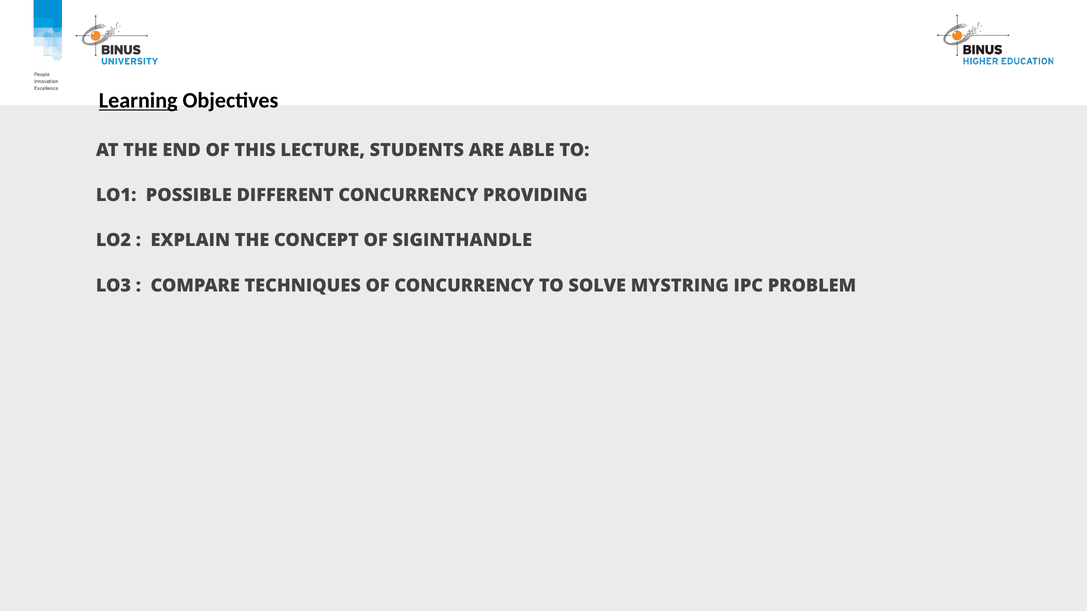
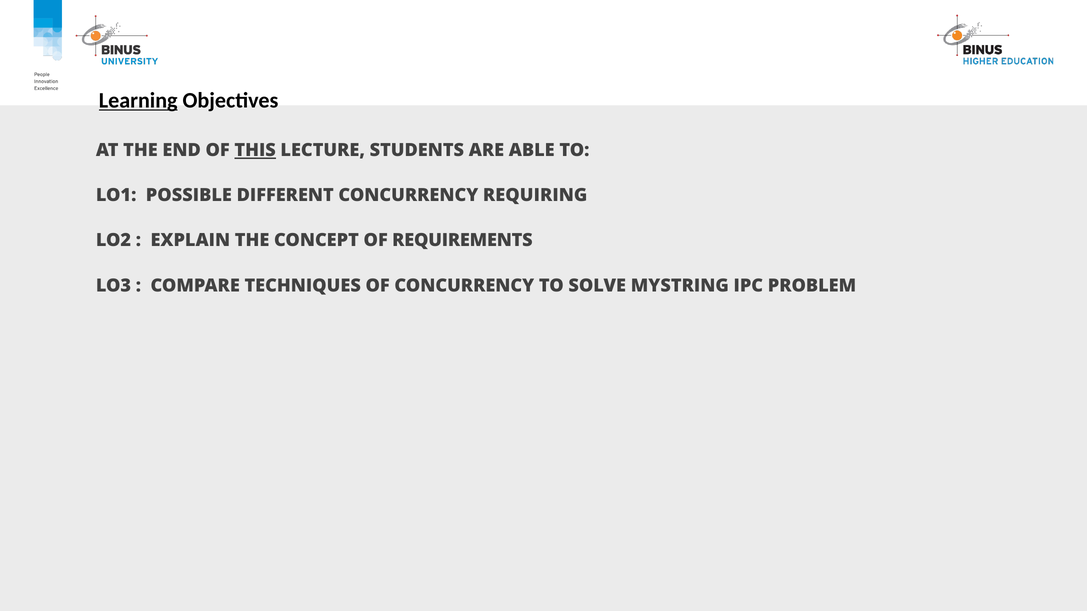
THIS underline: none -> present (255, 151)
PROVIDING: PROVIDING -> REQUIRING (535, 196)
SIGINTHANDLE: SIGINTHANDLE -> REQUIREMENTS (462, 241)
